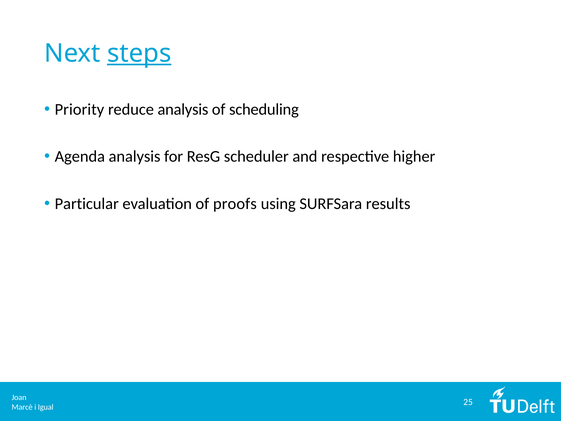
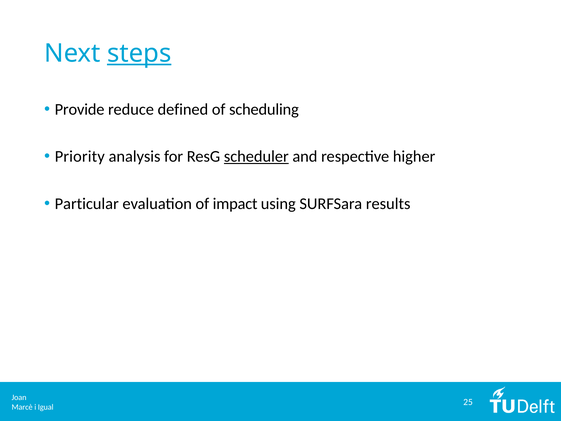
Priority: Priority -> Provide (80, 109)
reduce analysis: analysis -> defined (183, 109)
Agenda: Agenda -> Priority (80, 156)
scheduler underline: none -> present (256, 156)
proofs: proofs -> impact (235, 204)
